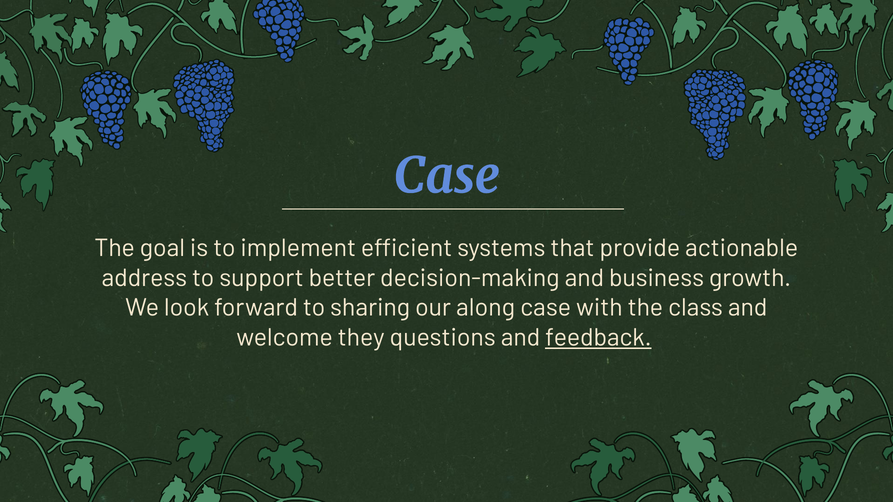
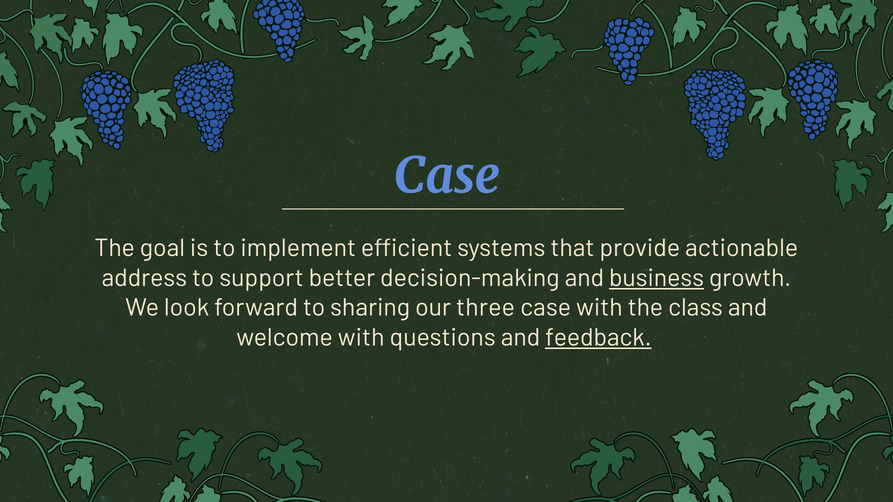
business underline: none -> present (657, 278)
along: along -> three (486, 308)
welcome they: they -> with (361, 338)
